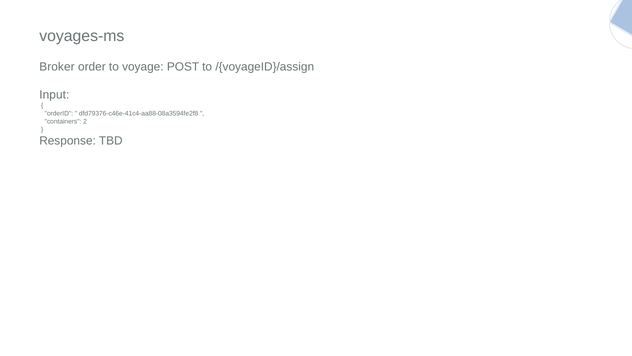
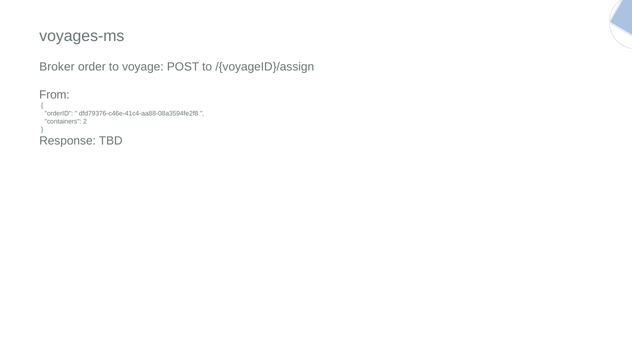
Input: Input -> From (54, 95)
